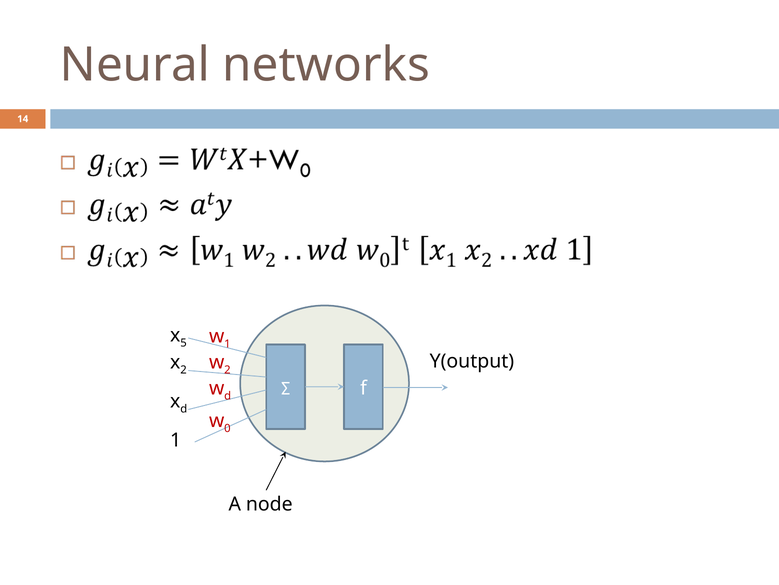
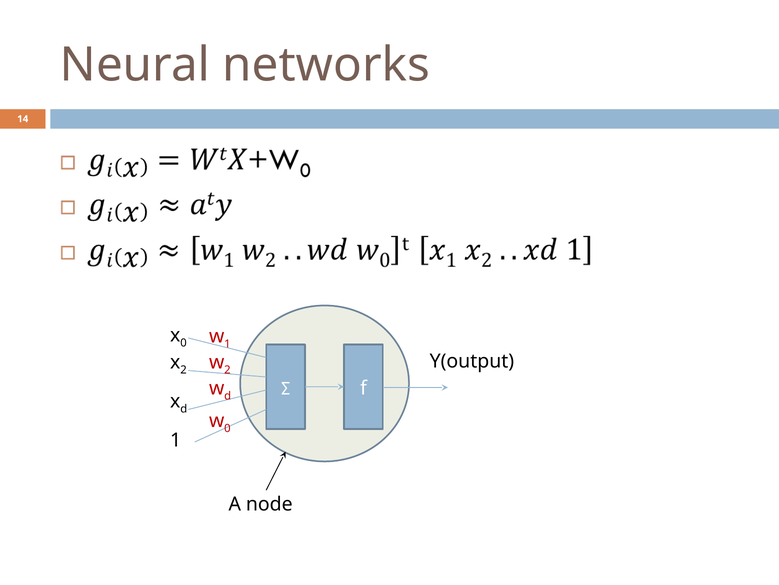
5: 5 -> 0 (184, 343)
